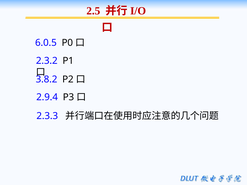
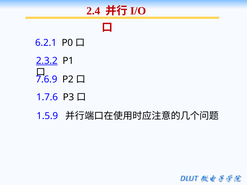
2.5: 2.5 -> 2.4 (93, 11)
6.0.5: 6.0.5 -> 6.2.1 (46, 43)
2.3.2 underline: none -> present (47, 61)
3.8.2: 3.8.2 -> 7.6.9 (47, 79)
2.9.4: 2.9.4 -> 1.7.6 (47, 97)
2.3.3: 2.3.3 -> 1.5.9 (47, 116)
